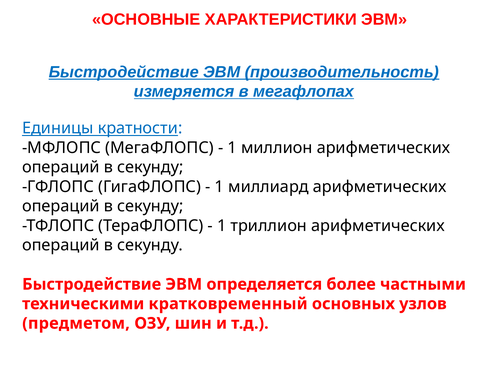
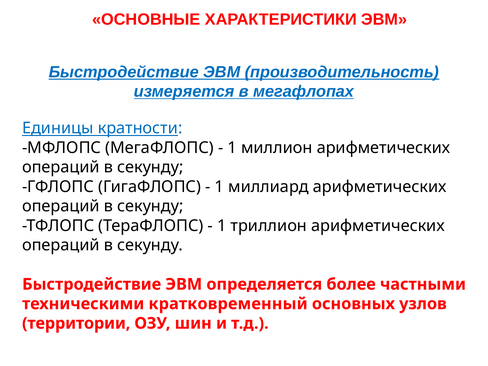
предметом: предметом -> территории (76, 323)
